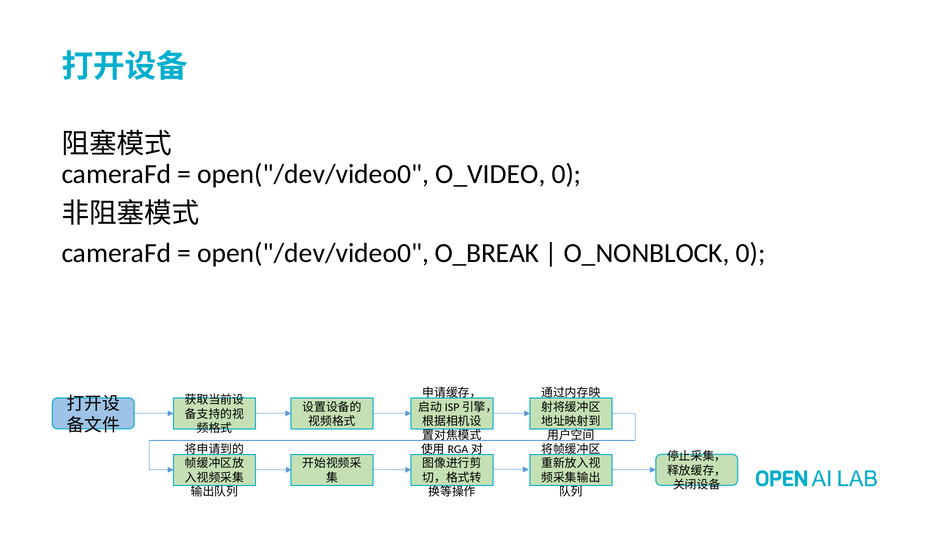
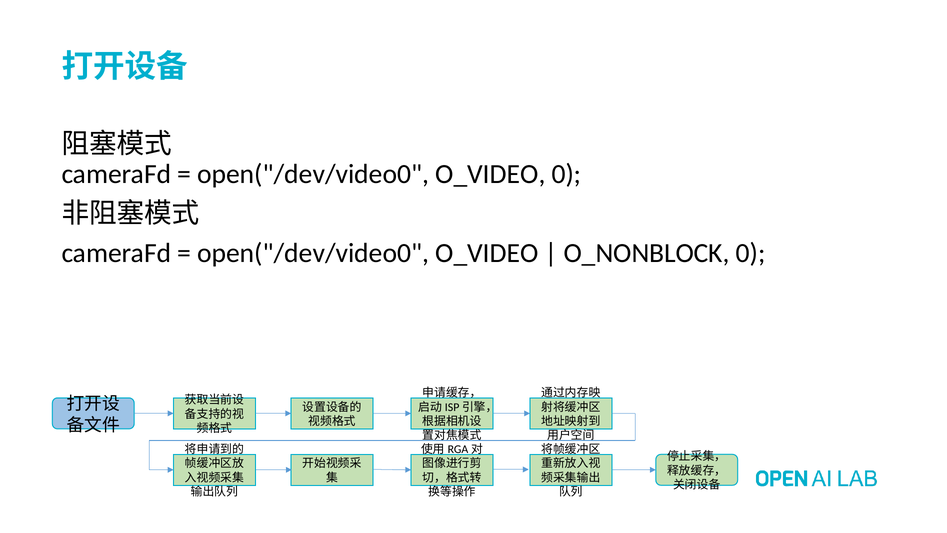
O_BREAK: O_BREAK -> O_VIDEO (487, 253)
